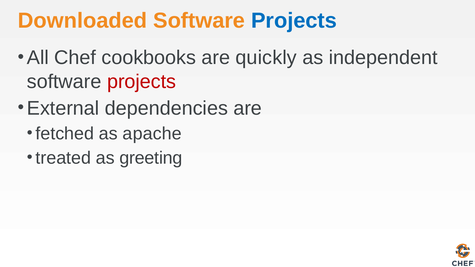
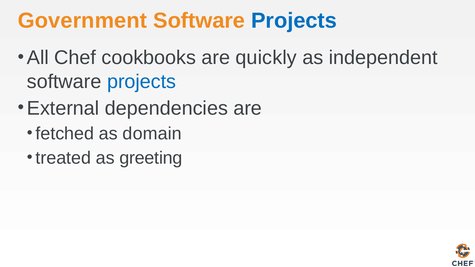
Downloaded: Downloaded -> Government (82, 21)
projects colour: red -> blue (142, 82)
apache: apache -> domain (152, 134)
